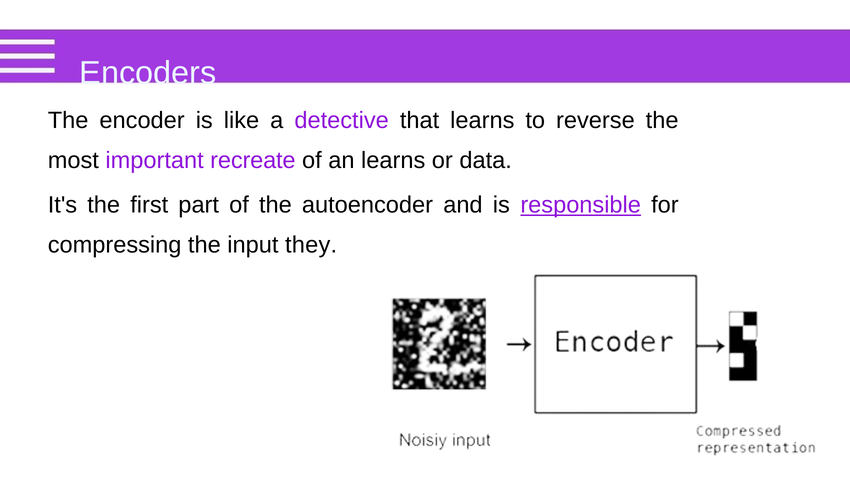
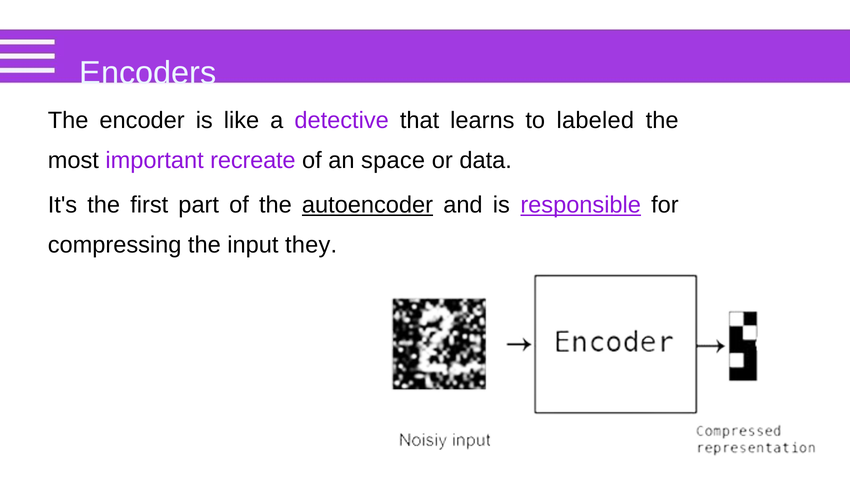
reverse: reverse -> labeled (595, 121)
an learns: learns -> space (393, 160)
autoencoder underline: none -> present (368, 205)
